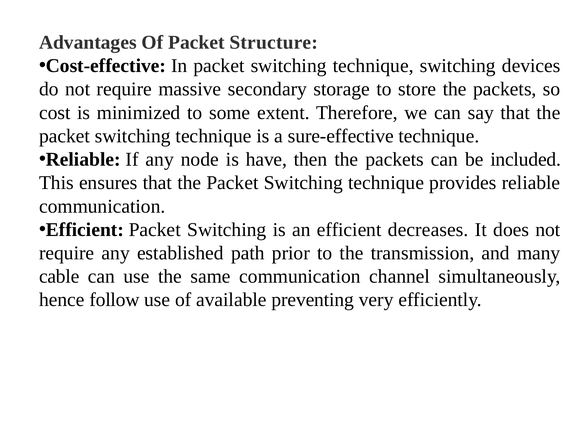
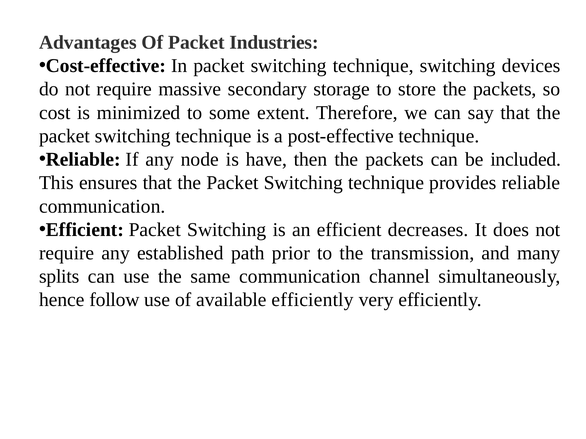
Structure: Structure -> Industries (274, 42)
sure-effective: sure-effective -> post-effective (341, 136)
cable: cable -> splits (59, 277)
available preventing: preventing -> efficiently (313, 300)
